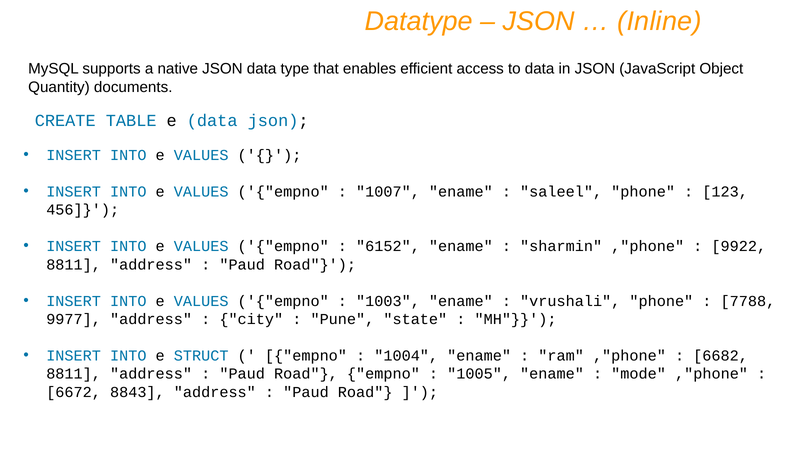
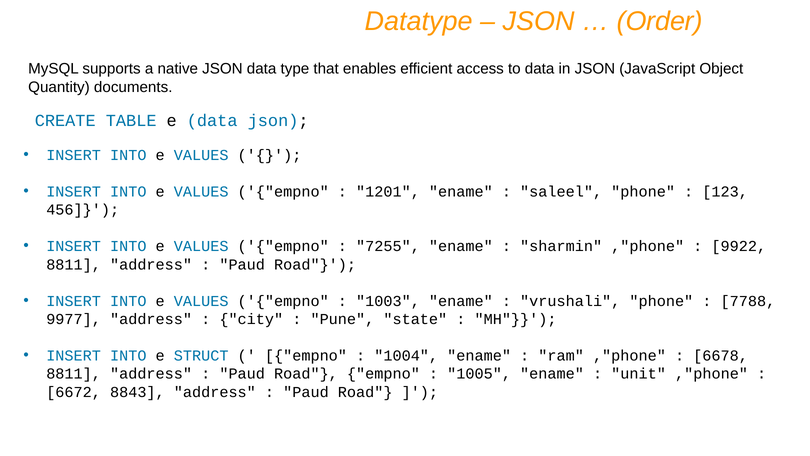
Inline: Inline -> Order (660, 21)
1007: 1007 -> 1201 (388, 191)
6152: 6152 -> 7255 (388, 246)
6682: 6682 -> 6678 (721, 355)
mode: mode -> unit (639, 374)
